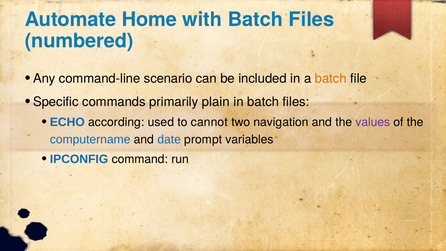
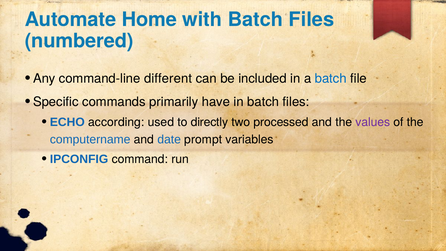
scenario: scenario -> different (168, 78)
batch colour: orange -> blue (331, 78)
plain: plain -> have (216, 102)
cannot: cannot -> directly (209, 122)
navigation: navigation -> processed (281, 122)
